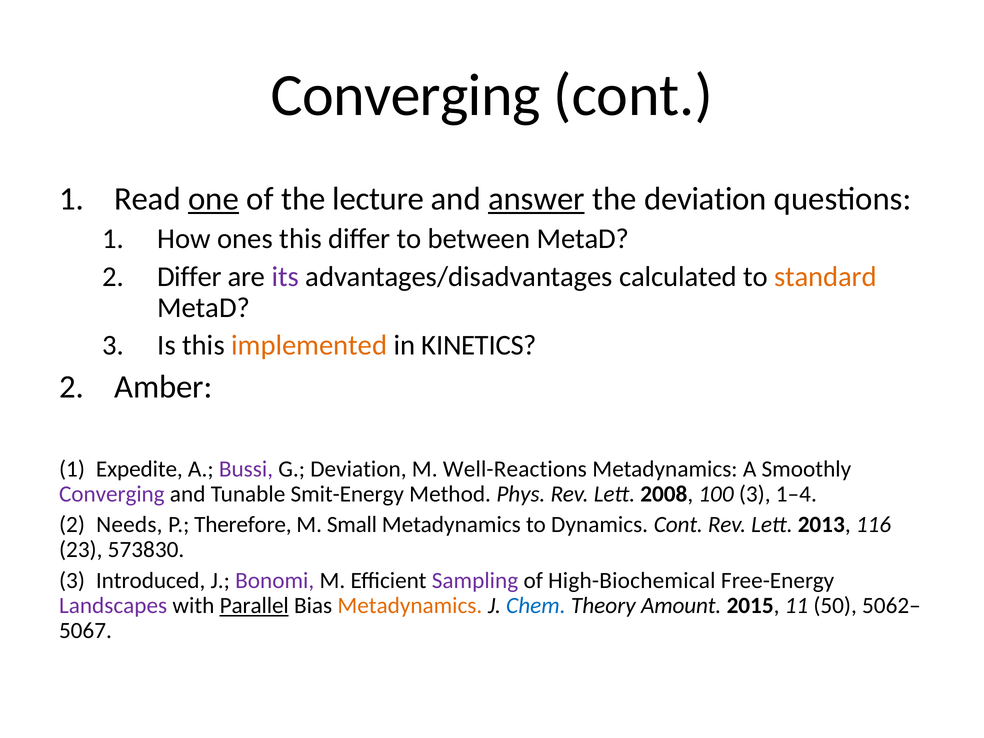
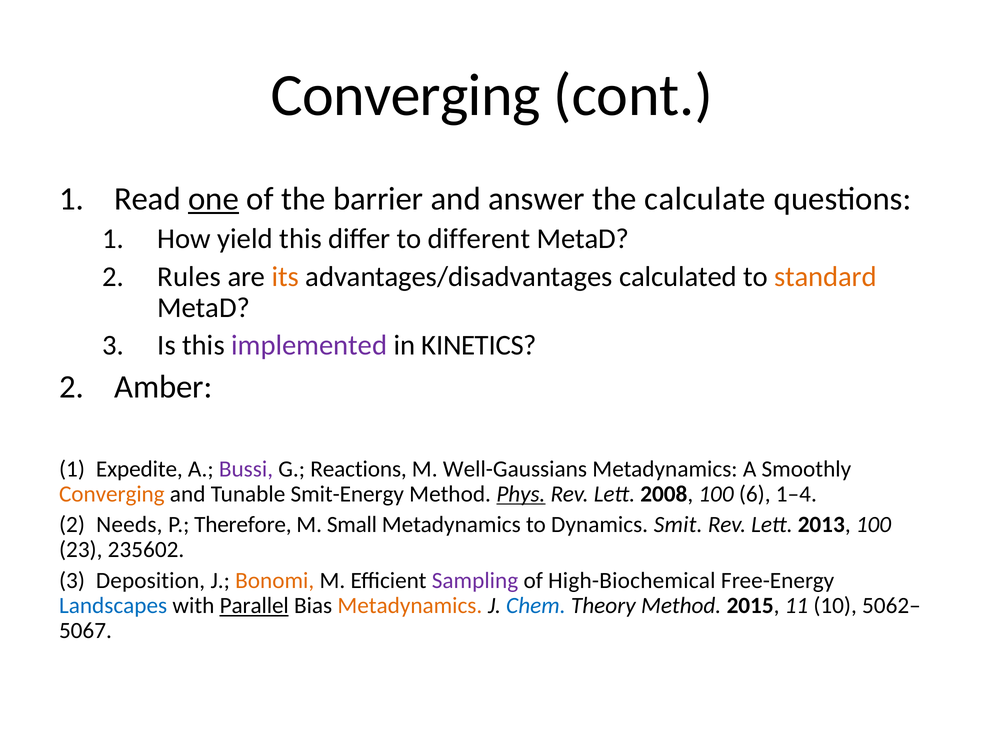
lecture: lecture -> barrier (378, 199)
answer underline: present -> none (536, 199)
the deviation: deviation -> calculate (705, 199)
ones: ones -> yield (245, 239)
between: between -> different (479, 239)
2 Differ: Differ -> Rules (189, 277)
its colour: purple -> orange (285, 277)
implemented colour: orange -> purple (309, 345)
G Deviation: Deviation -> Reactions (359, 469)
Well-Reactions: Well-Reactions -> Well-Gaussians (515, 469)
Converging colour: purple -> orange (112, 494)
Phys underline: none -> present (521, 494)
100 3: 3 -> 6 (755, 494)
Dynamics Cont: Cont -> Smit (678, 525)
2013 116: 116 -> 100 (873, 525)
573830: 573830 -> 235602 (146, 550)
Introduced: Introduced -> Deposition (151, 581)
Bonomi colour: purple -> orange (275, 581)
Landscapes colour: purple -> blue (113, 606)
Theory Amount: Amount -> Method (681, 606)
50: 50 -> 10 (835, 606)
